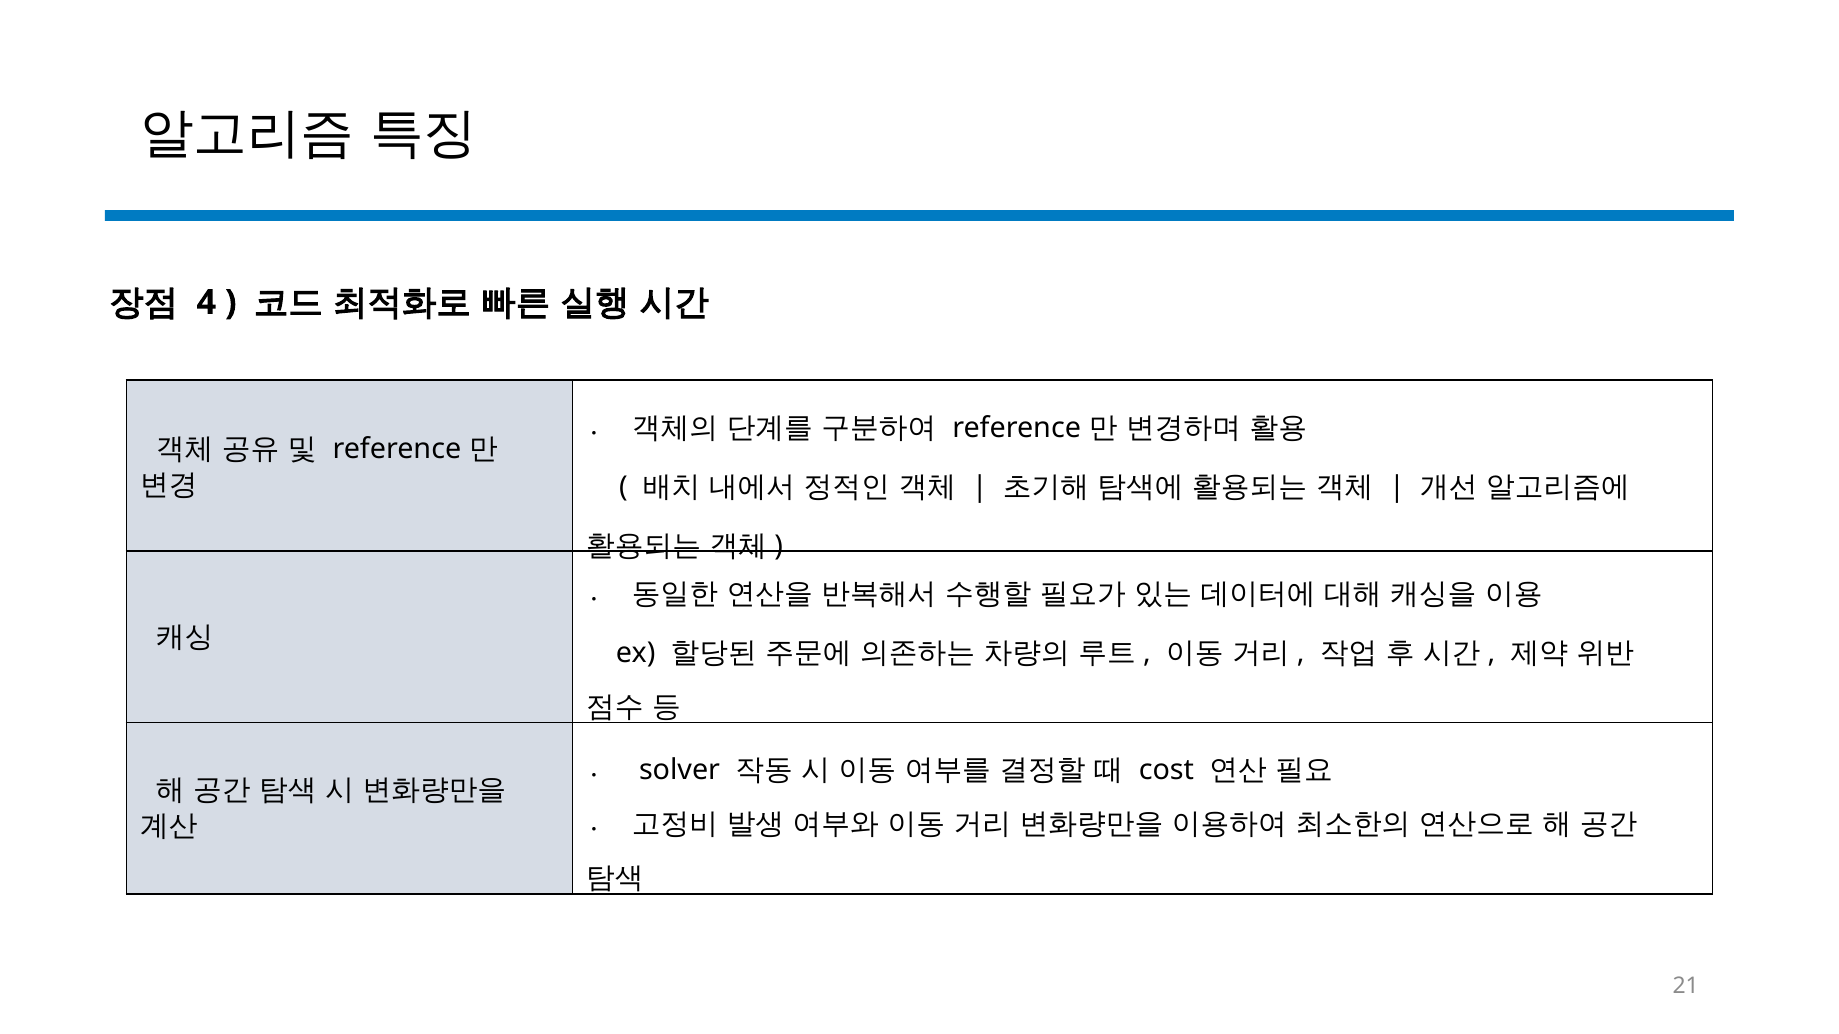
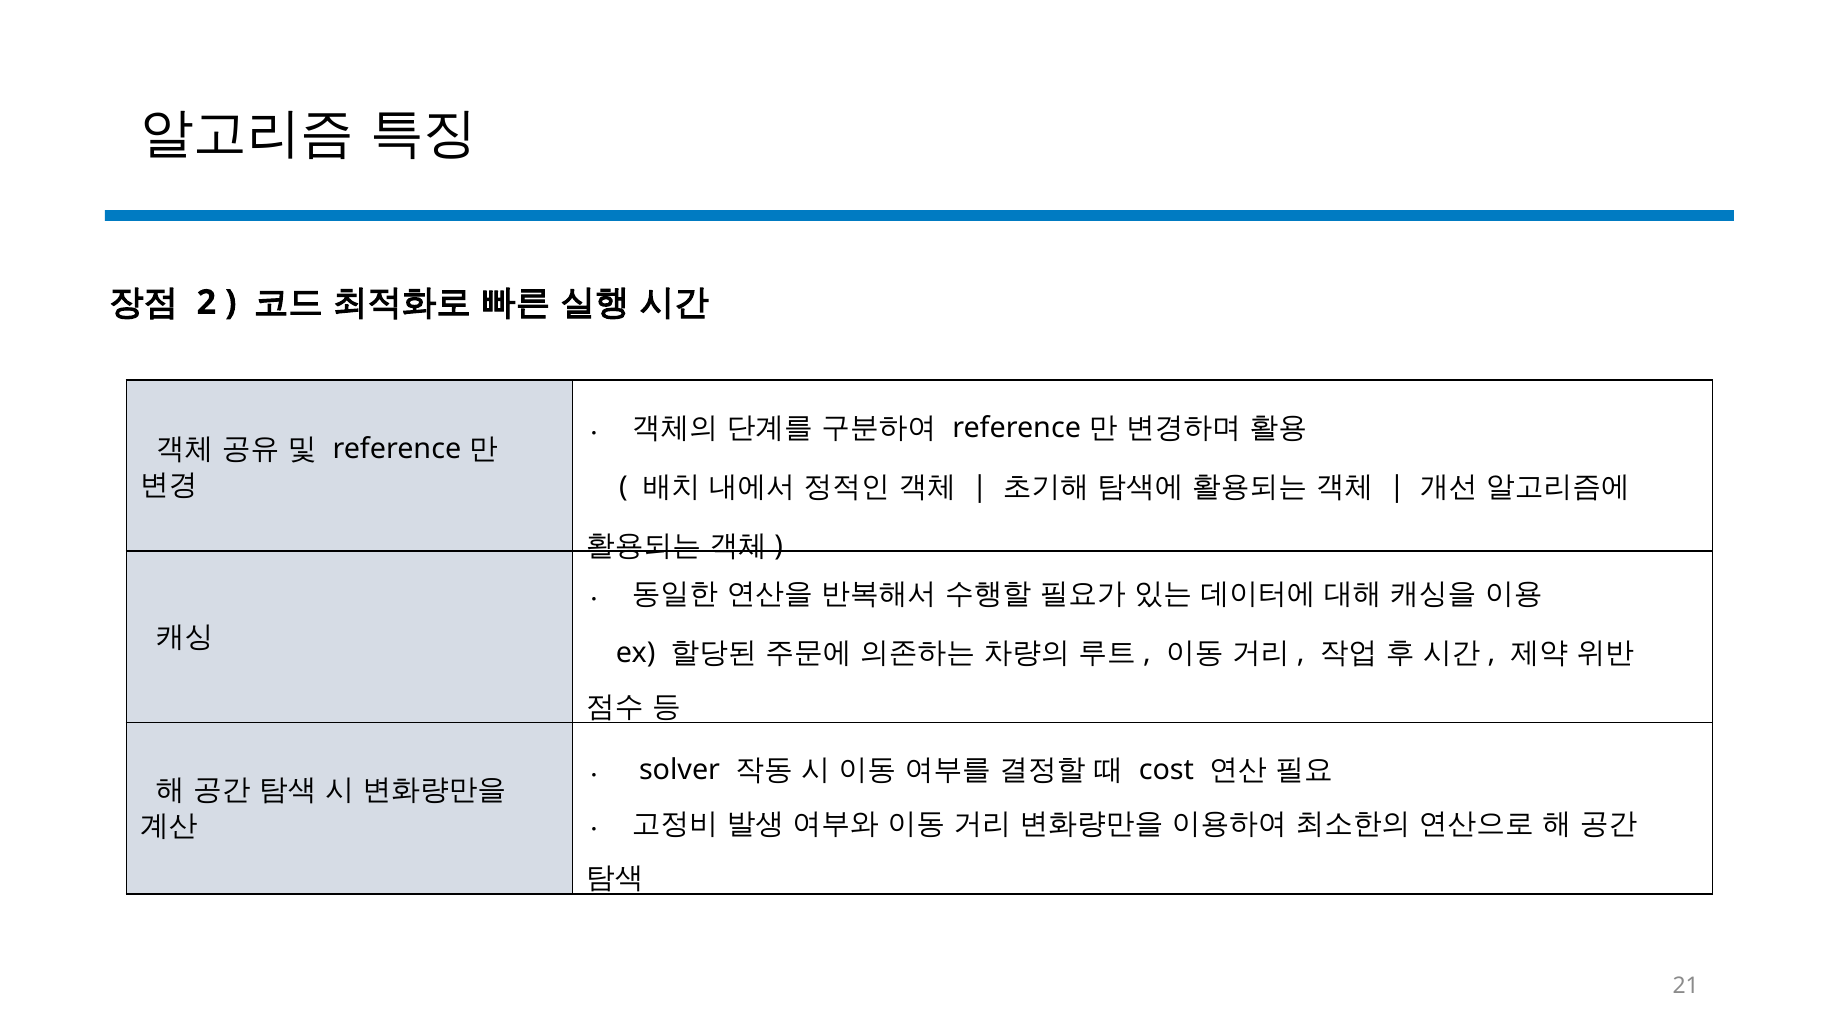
4: 4 -> 2 (206, 303)
